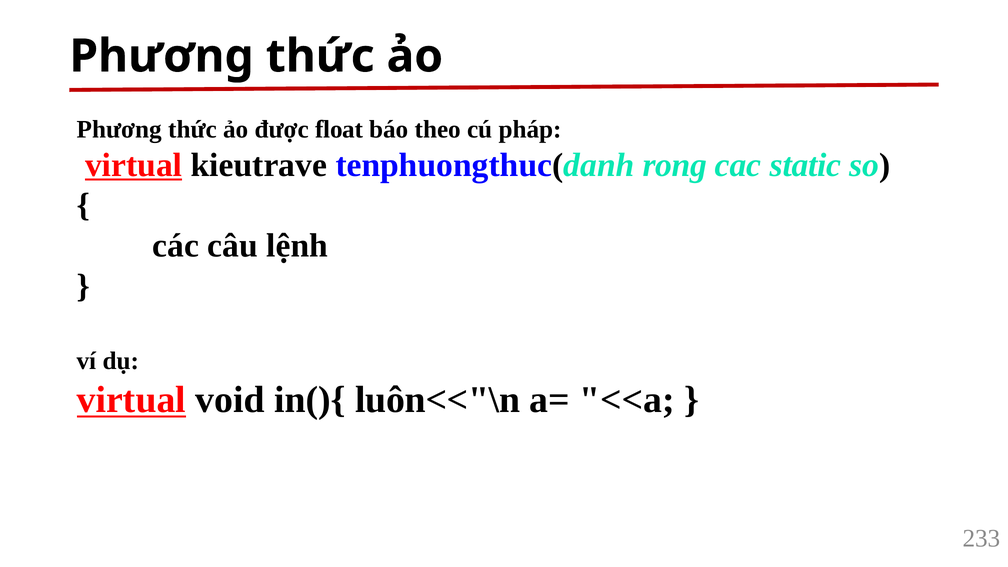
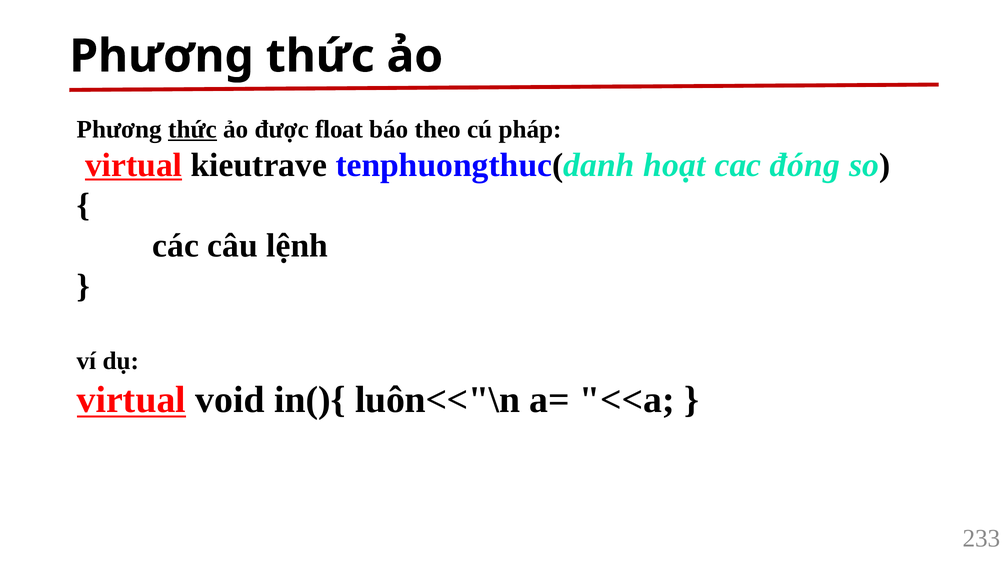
thức underline: none -> present (193, 129)
rong: rong -> hoạt (674, 165)
static: static -> đóng (805, 165)
